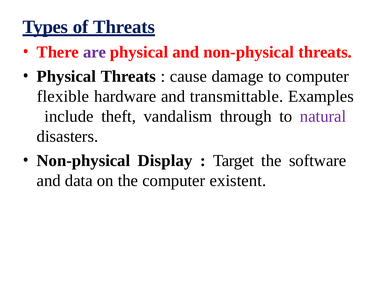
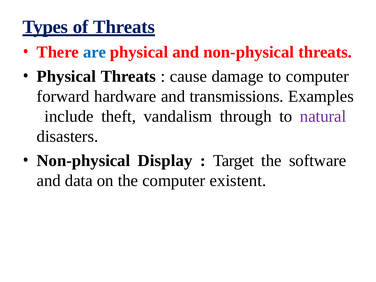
are colour: purple -> blue (94, 52)
flexible: flexible -> forward (63, 96)
transmittable: transmittable -> transmissions (237, 96)
